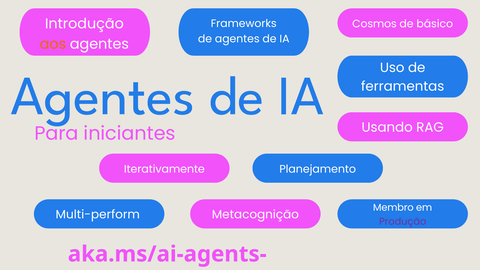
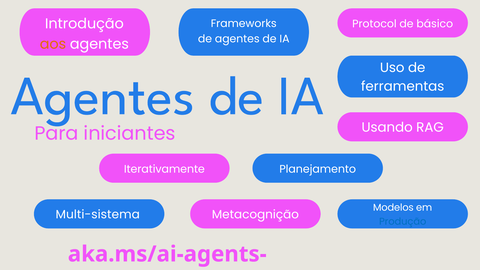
Cosmos: Cosmos -> Protocol (374, 24)
Membro: Membro -> Modelos (393, 208)
Multi-perform: Multi-perform -> Multi-sistema (98, 214)
Produção colour: purple -> blue (403, 221)
